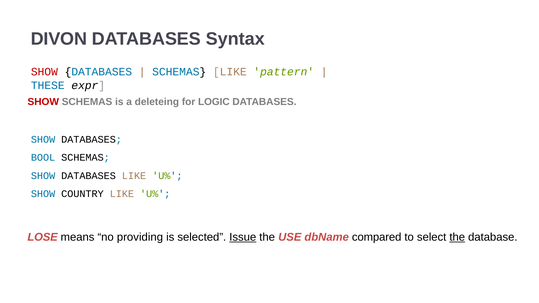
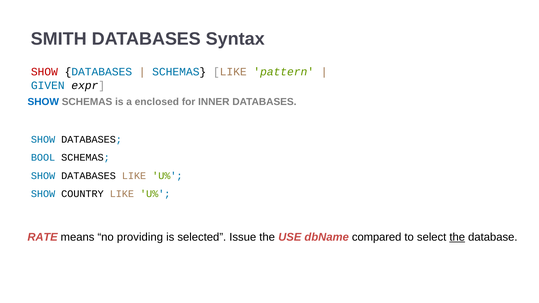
DIVON: DIVON -> SMITH (59, 39)
THESE: THESE -> GIVEN (48, 85)
SHOW colour: red -> blue (43, 102)
deleteing: deleteing -> enclosed (157, 102)
LOGIC: LOGIC -> INNER (214, 102)
LOSE: LOSE -> RATE (43, 237)
Issue underline: present -> none (243, 237)
